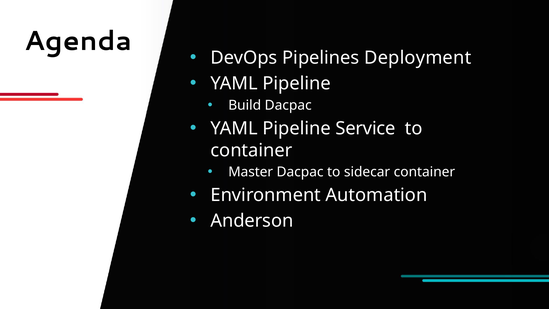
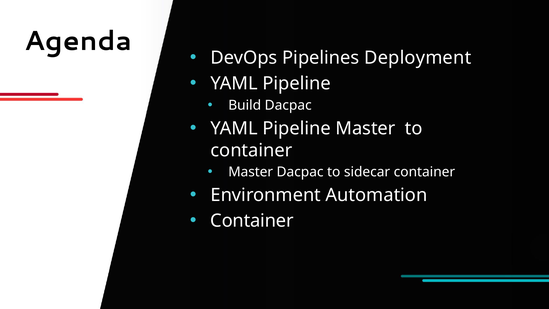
Pipeline Service: Service -> Master (365, 128)
Anderson: Anderson -> Container (252, 221)
